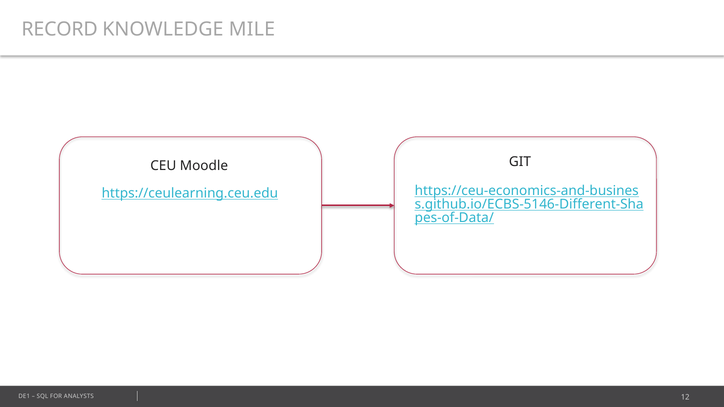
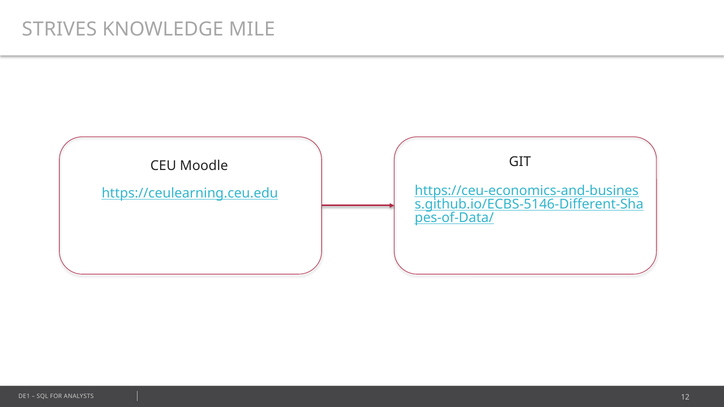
RECORD: RECORD -> STRIVES (59, 29)
